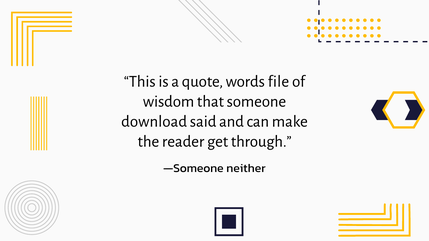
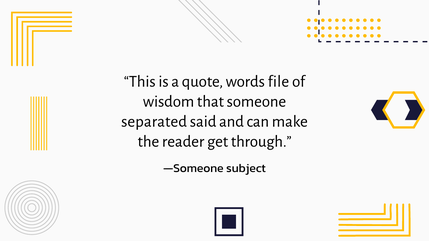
download: download -> separated (154, 121)
neither: neither -> subject (246, 168)
